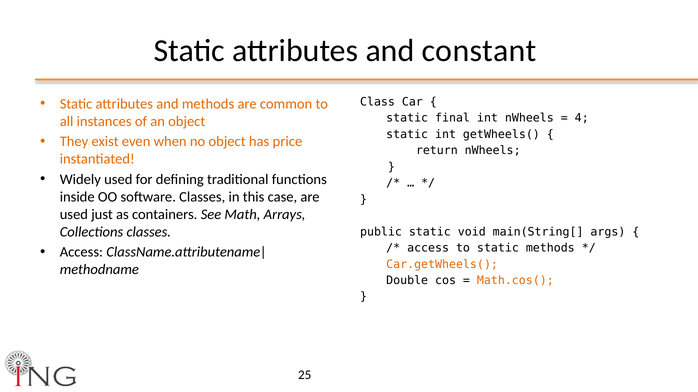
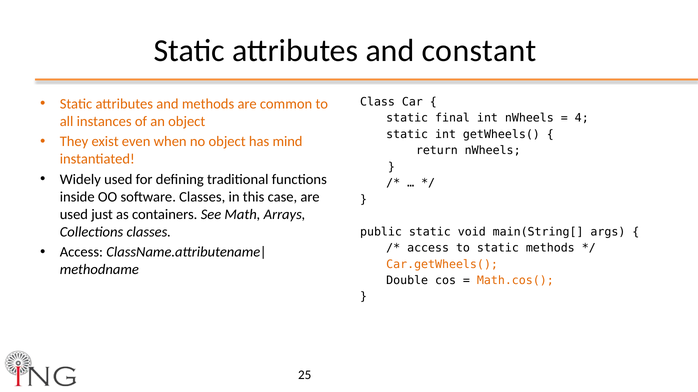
price: price -> mind (287, 142)
